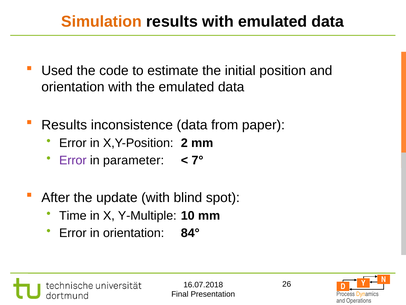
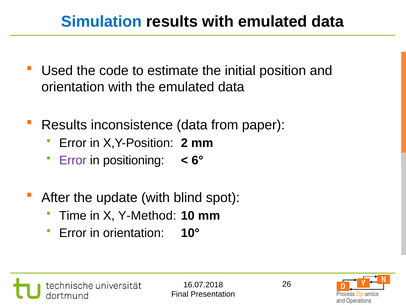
Simulation colour: orange -> blue (102, 22)
parameter: parameter -> positioning (134, 160)
7°: 7° -> 6° (197, 160)
Y-Multiple: Y-Multiple -> Y-Method (147, 215)
84°: 84° -> 10° (190, 233)
